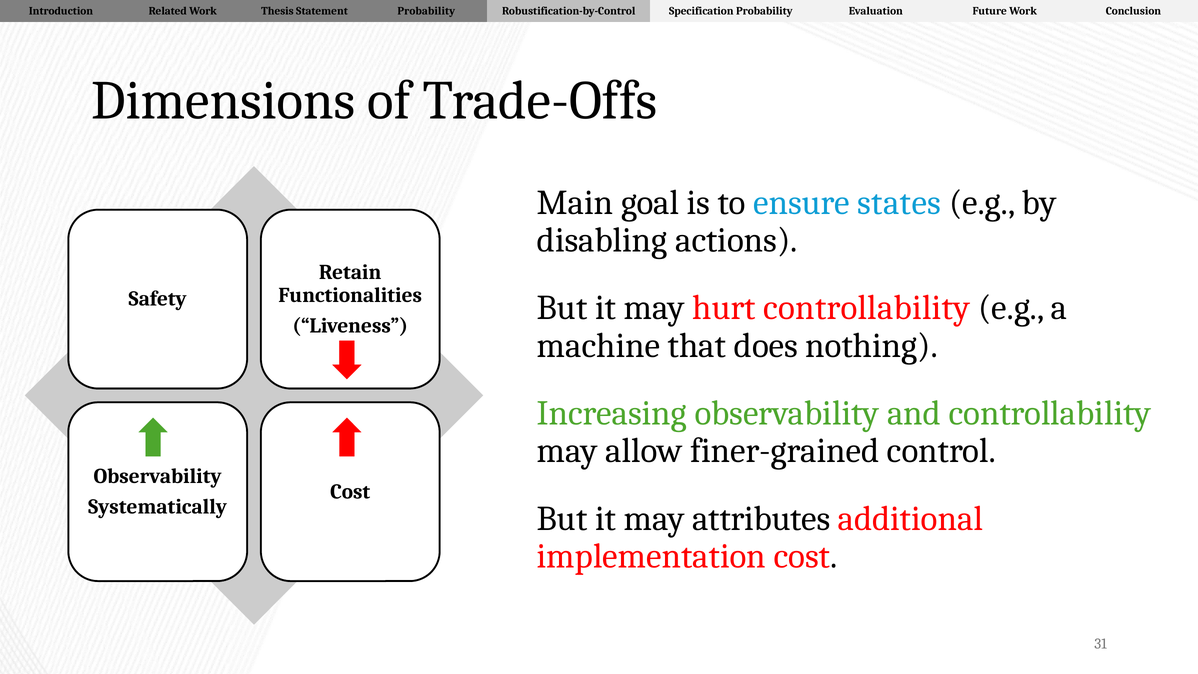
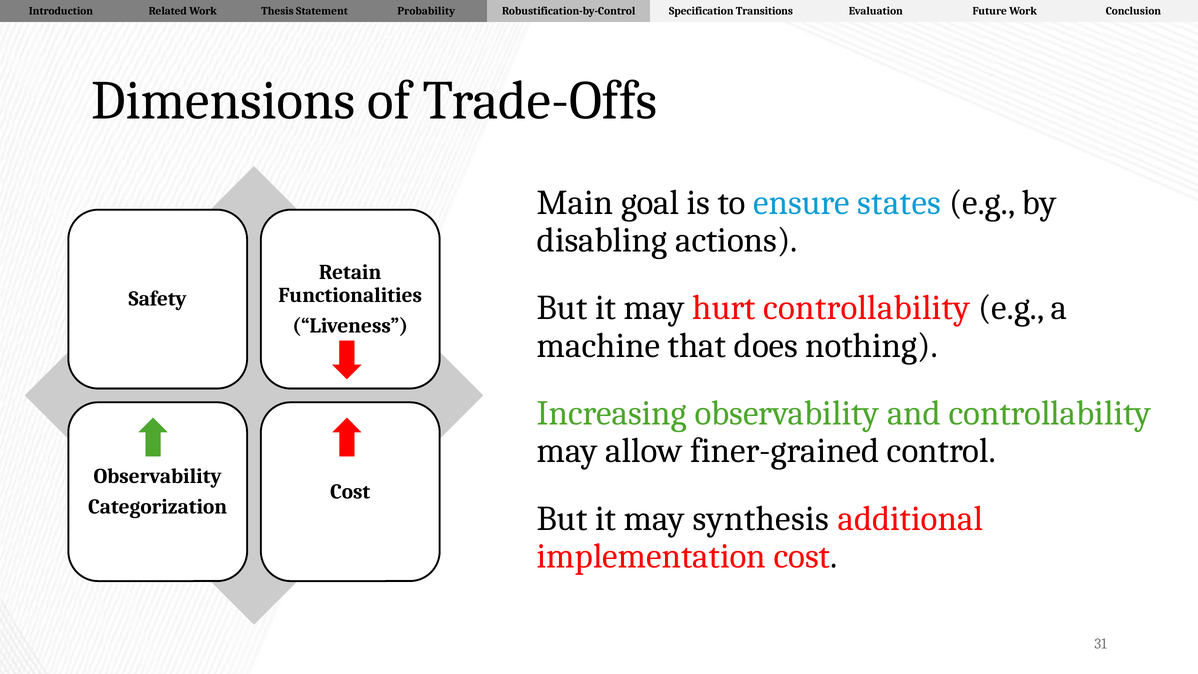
Specification Probability: Probability -> Transitions (764, 11)
Systematically: Systematically -> Categorization (158, 507)
attributes: attributes -> synthesis (761, 518)
